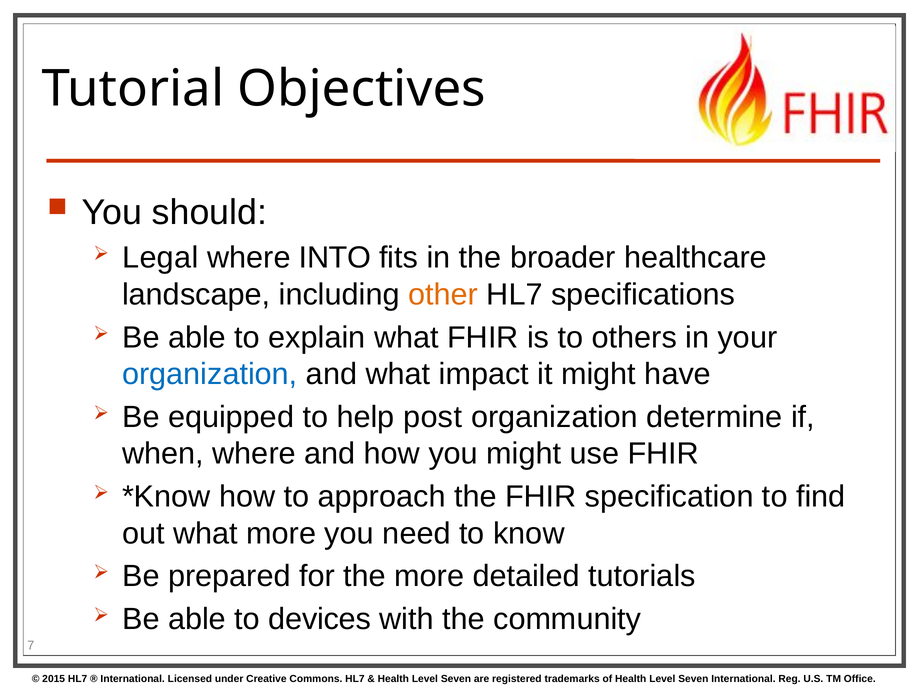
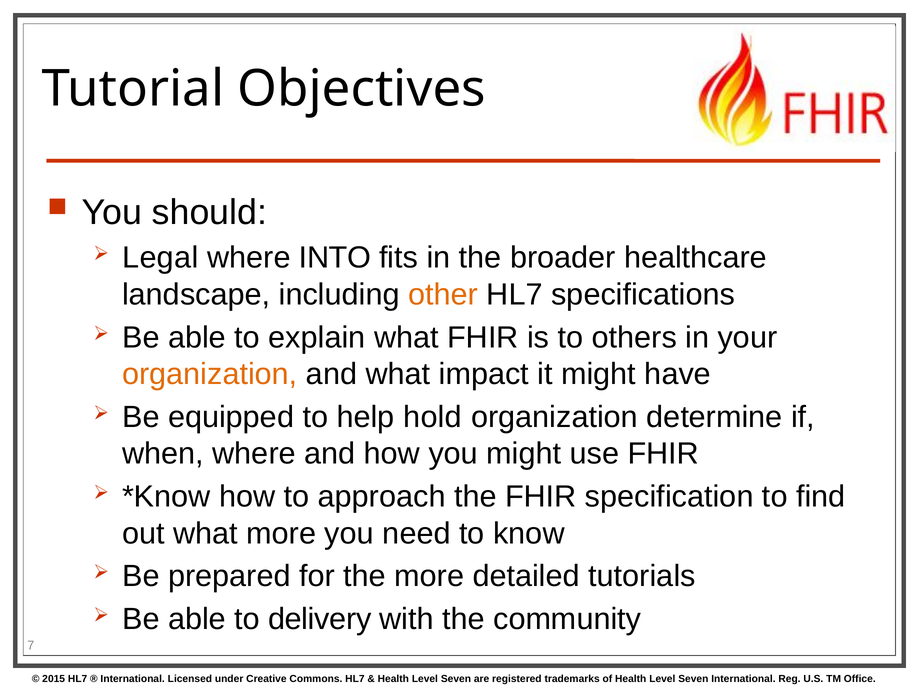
organization colour: blue -> orange (210, 374)
post: post -> hold (433, 417)
devices: devices -> delivery (320, 619)
